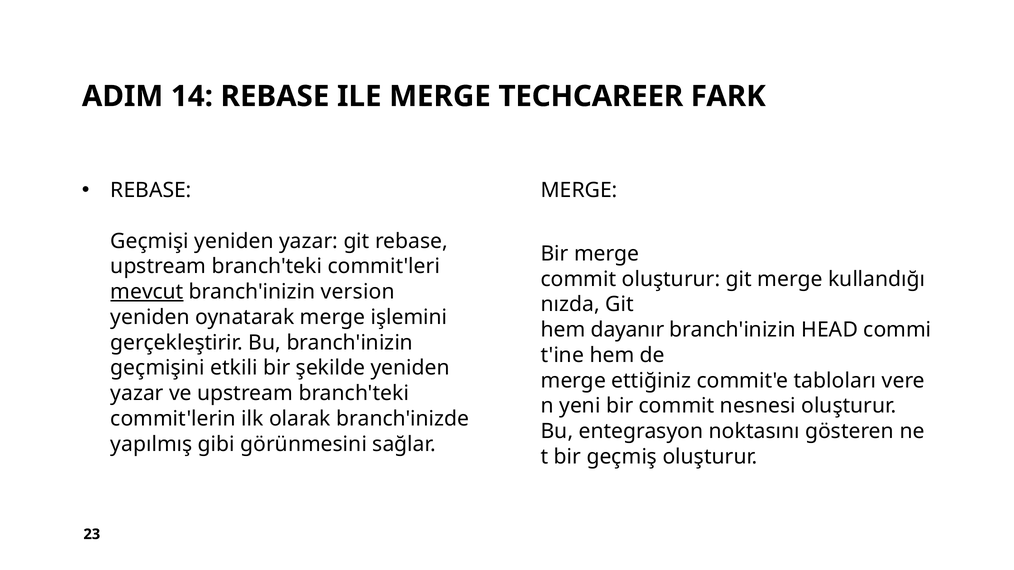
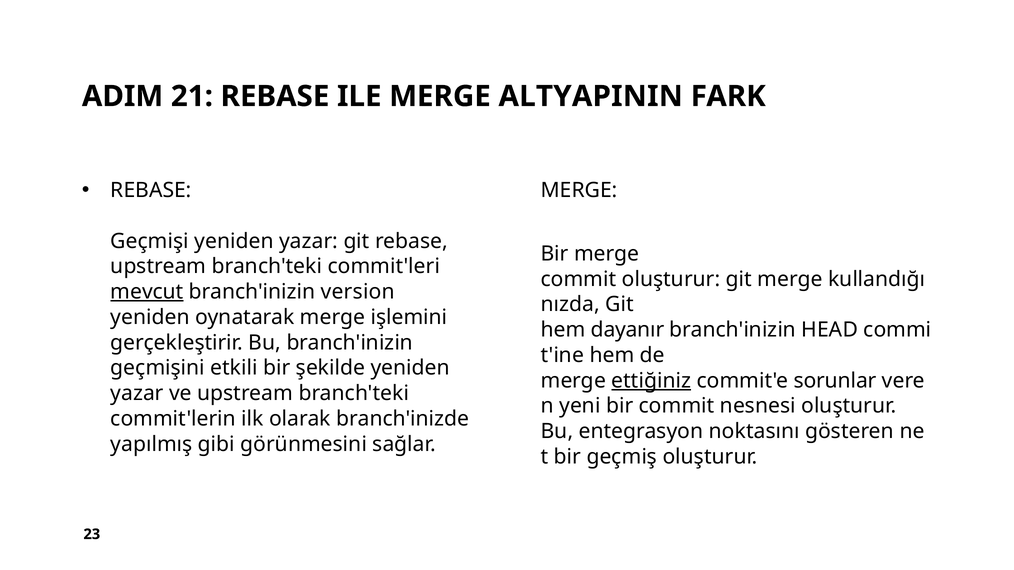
14: 14 -> 21 (192, 96)
TECHCAREER: TECHCAREER -> ALTYAPININ (591, 96)
ettiğiniz underline: none -> present (651, 381)
tabloları: tabloları -> sorunlar (835, 381)
